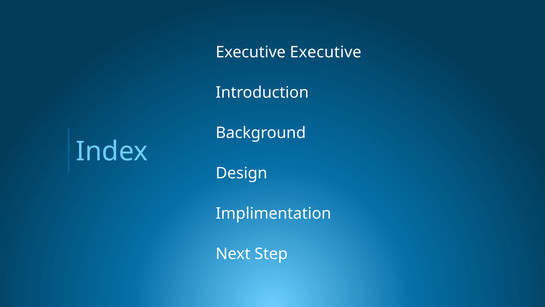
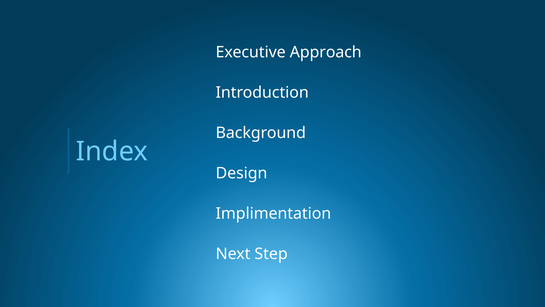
Executive Executive: Executive -> Approach (326, 52)
